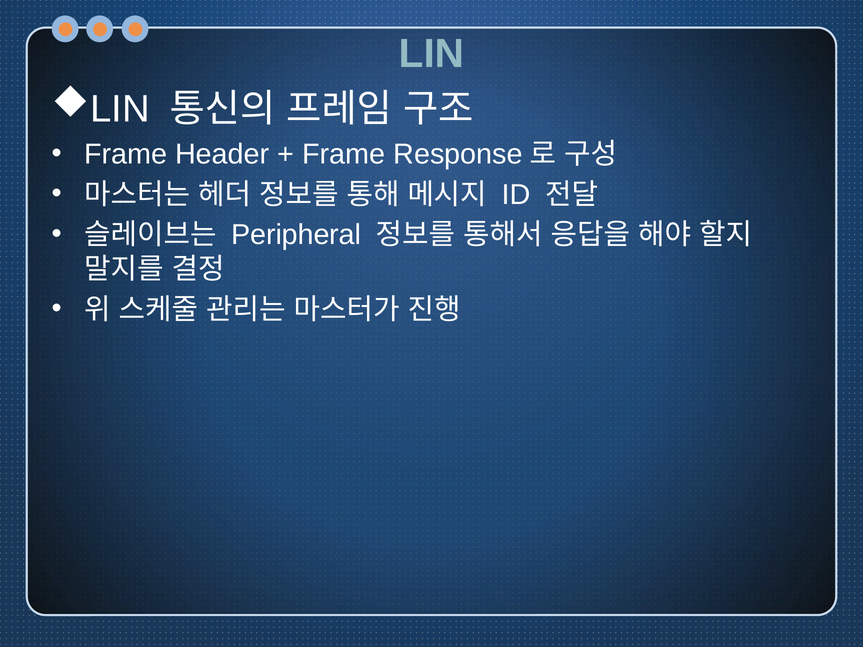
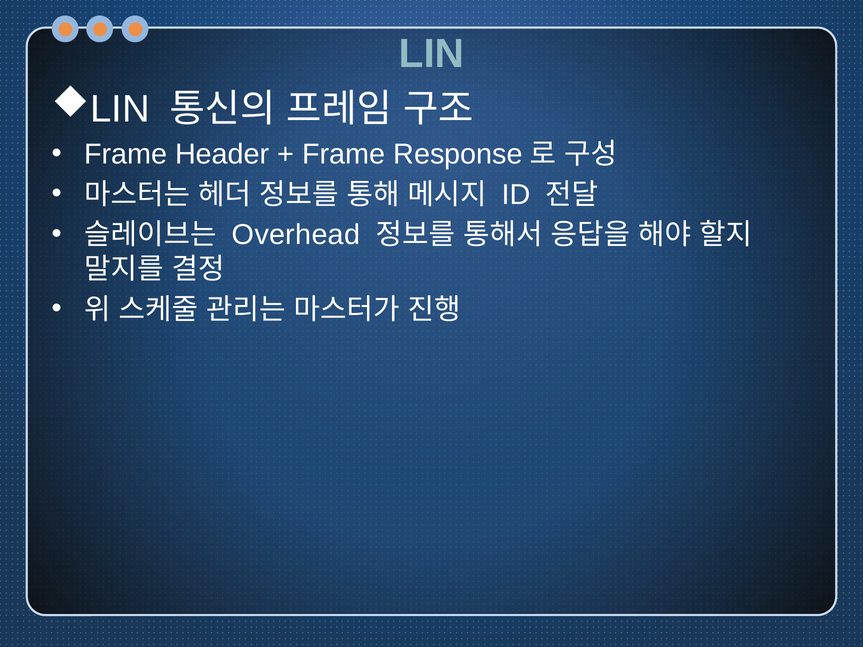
Peripheral: Peripheral -> Overhead (296, 235)
